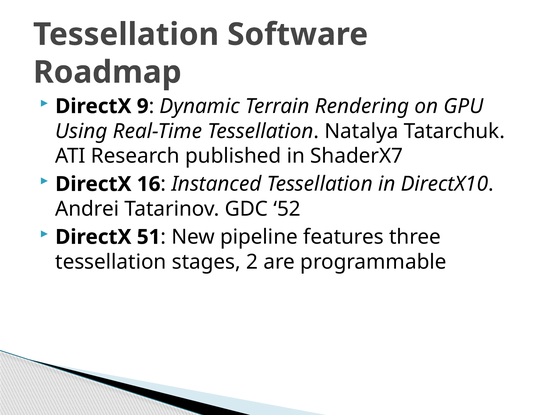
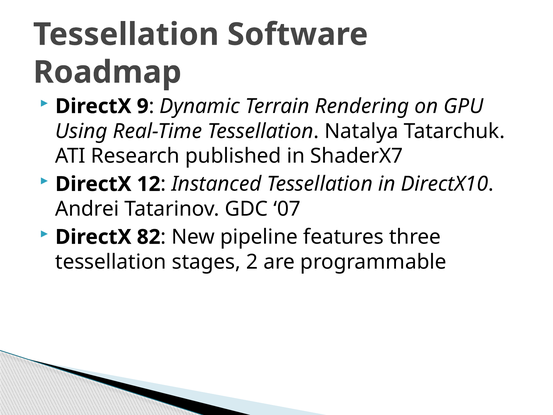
16: 16 -> 12 (149, 184)
52: 52 -> 07 (287, 209)
51: 51 -> 82 (149, 237)
